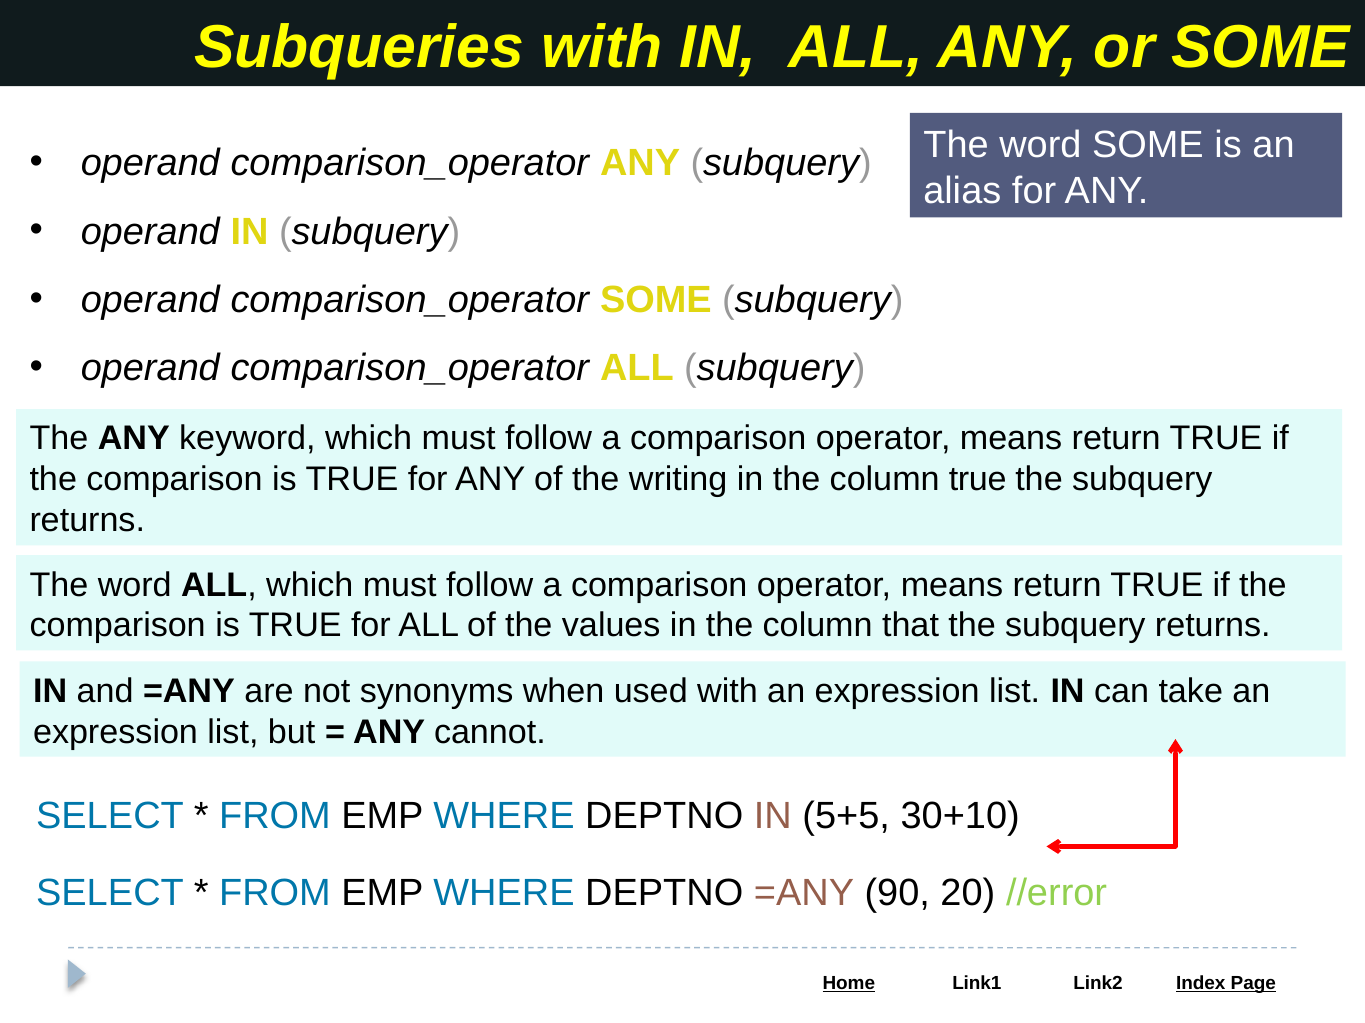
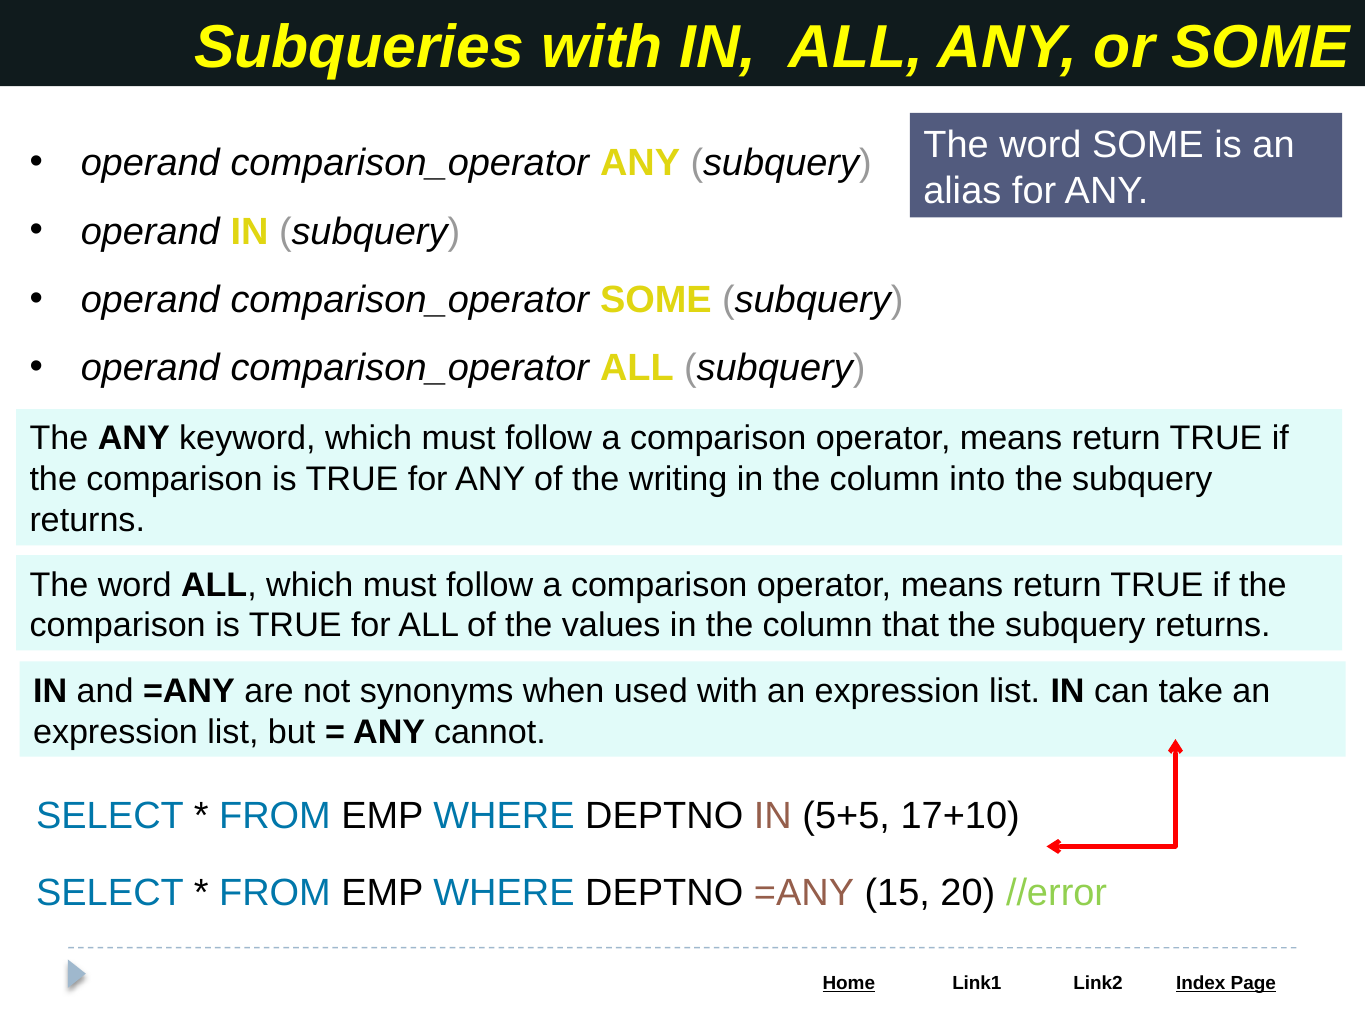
column true: true -> into (977, 480)
30+10: 30+10 -> 17+10 (960, 817)
90: 90 -> 15 (897, 894)
